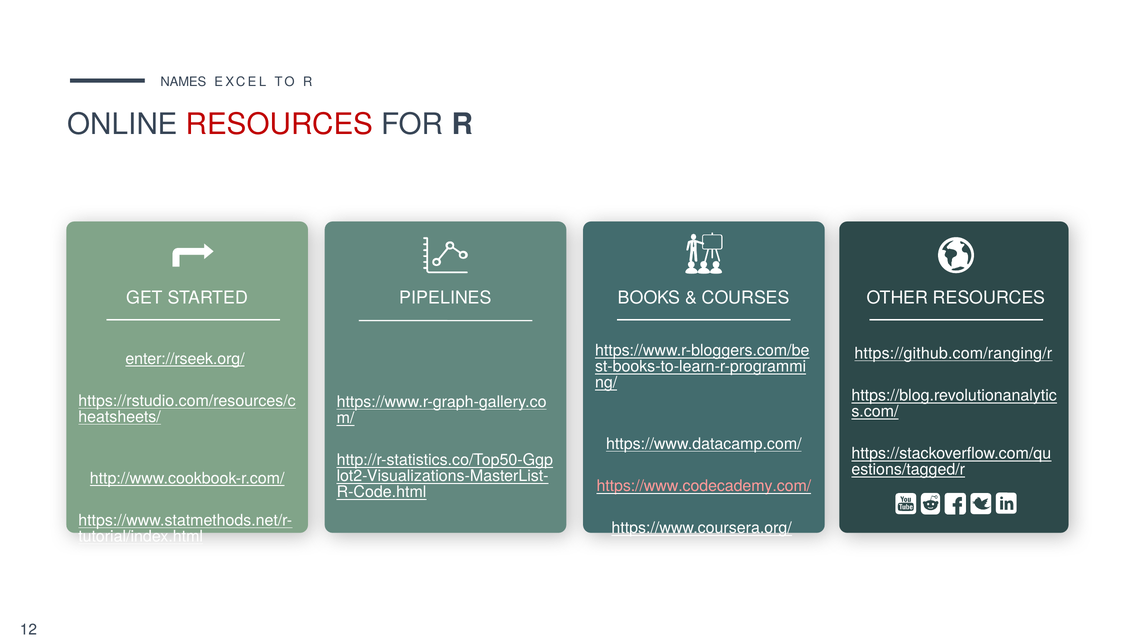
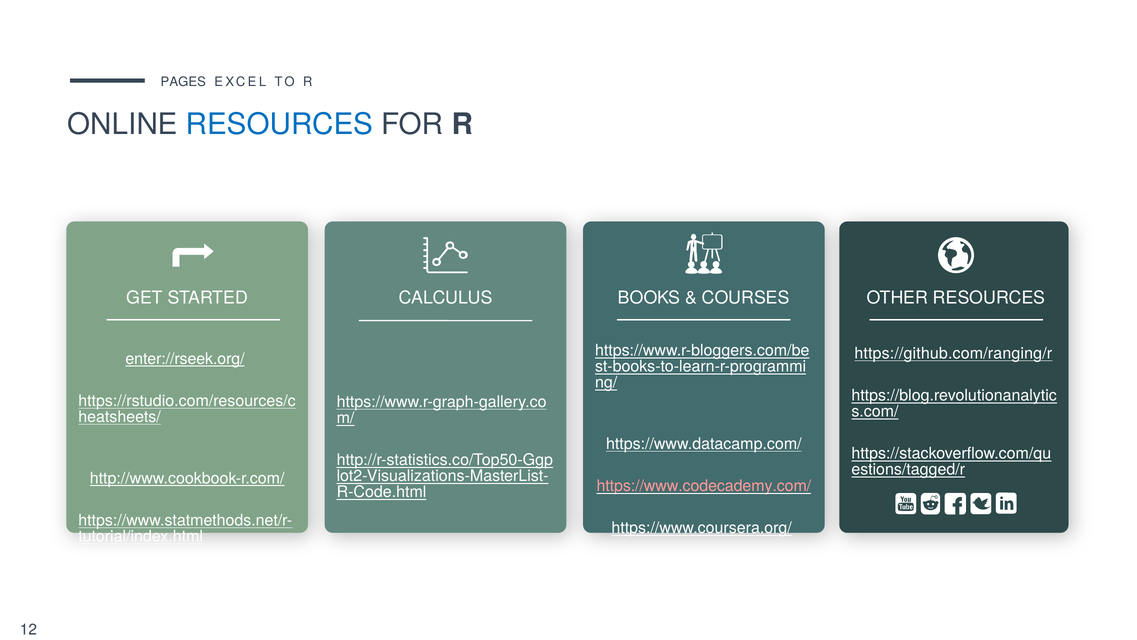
NAMES: NAMES -> PAGES (183, 82)
RESOURCES colour: red -> blue (280, 125)
PIPELINES: PIPELINES -> CALCULUS (446, 298)
